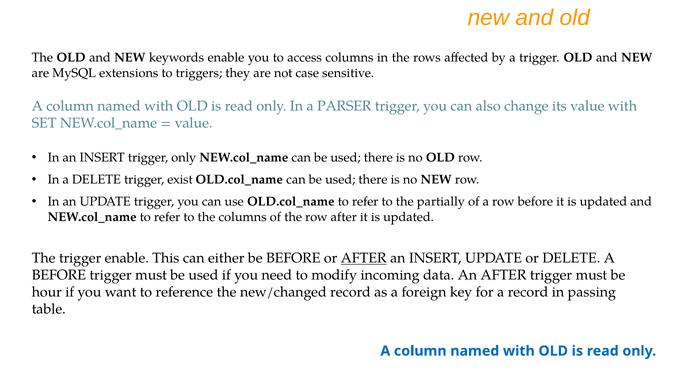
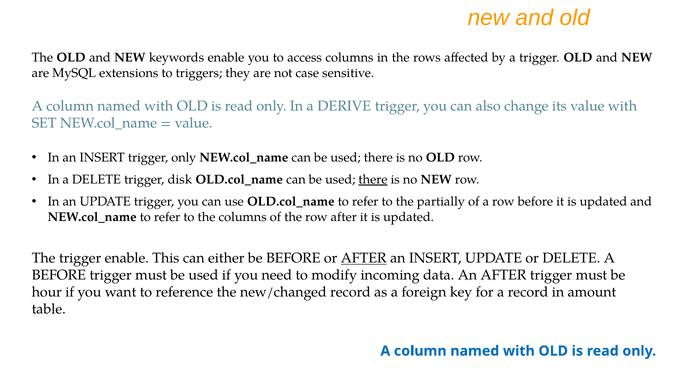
PARSER: PARSER -> DERIVE (344, 106)
exist: exist -> disk (180, 180)
there underline: none -> present (373, 180)
passing: passing -> amount (592, 293)
